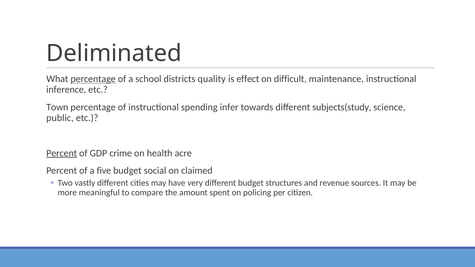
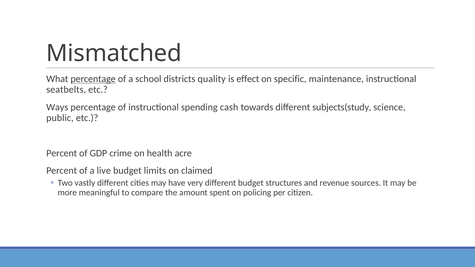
Deliminated: Deliminated -> Mismatched (114, 53)
difficult: difficult -> specific (290, 79)
inference: inference -> seatbelts (66, 90)
Town: Town -> Ways (57, 107)
infer: infer -> cash (229, 107)
Percent underline: present -> none (62, 153)
five: five -> live (104, 171)
social: social -> limits (155, 171)
